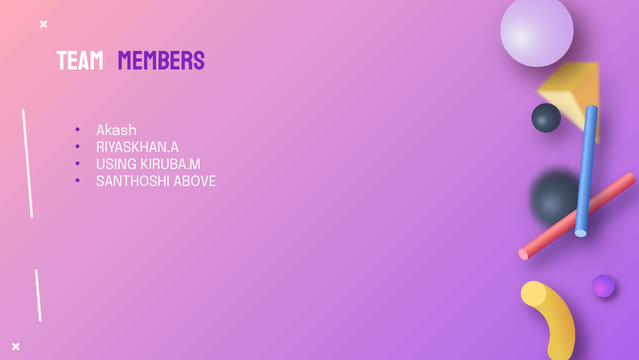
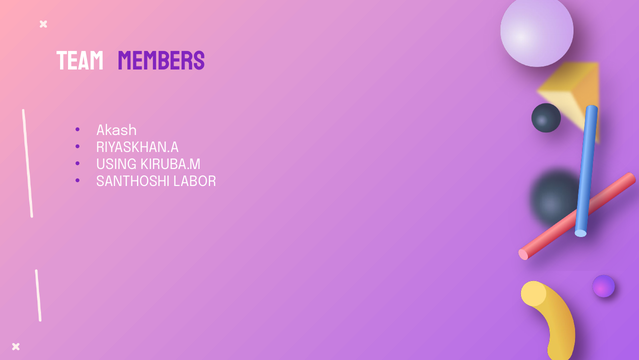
ABOVE: ABOVE -> LABOR (195, 181)
